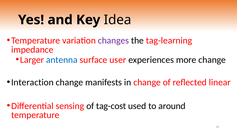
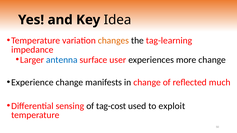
changes colour: purple -> orange (113, 41)
Interaction: Interaction -> Experience (32, 82)
linear: linear -> much (220, 82)
around: around -> exploit (172, 106)
